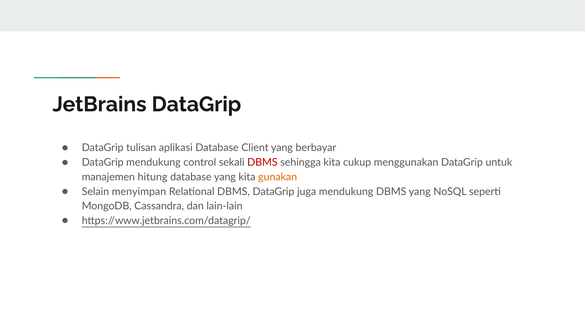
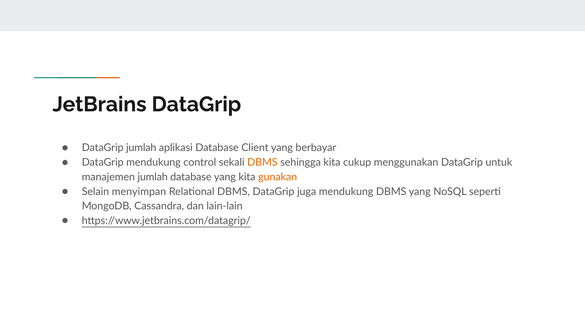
DataGrip tulisan: tulisan -> jumlah (141, 148)
DBMS colour: red -> orange (262, 162)
manajemen hitung: hitung -> jumlah (153, 177)
